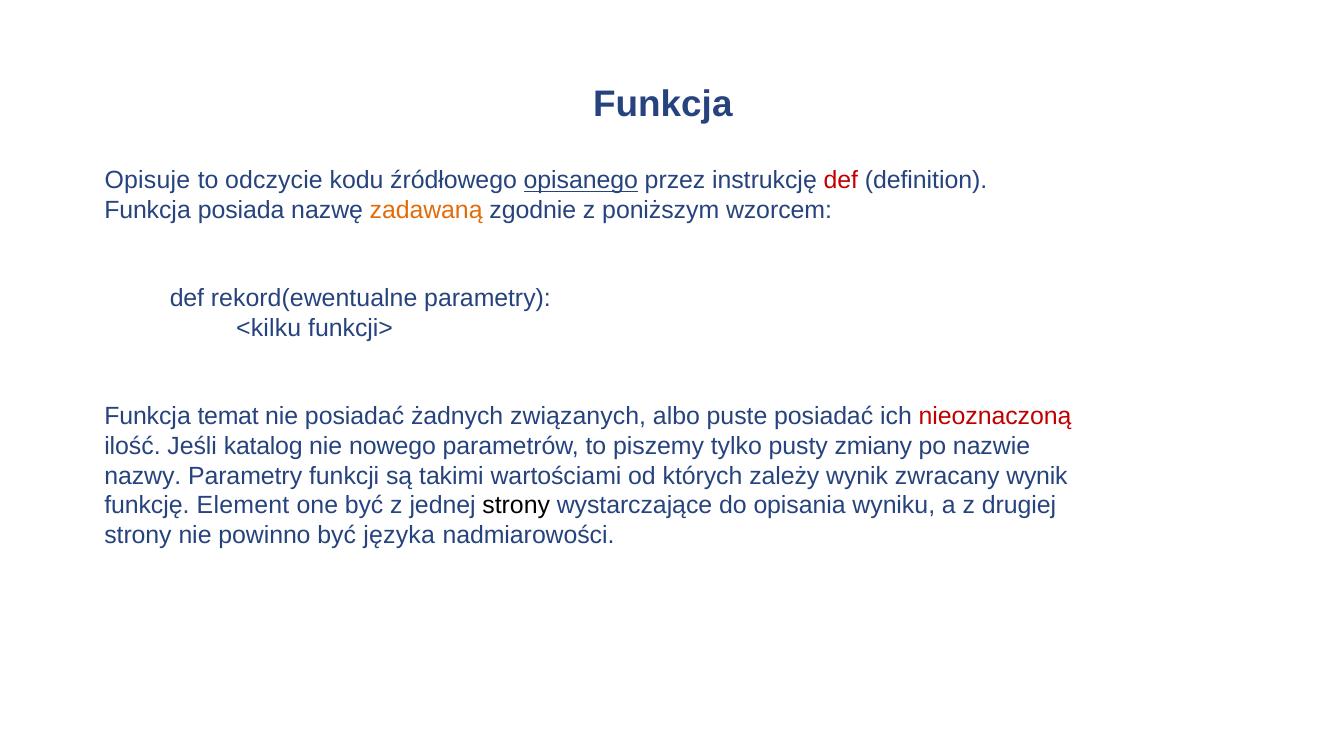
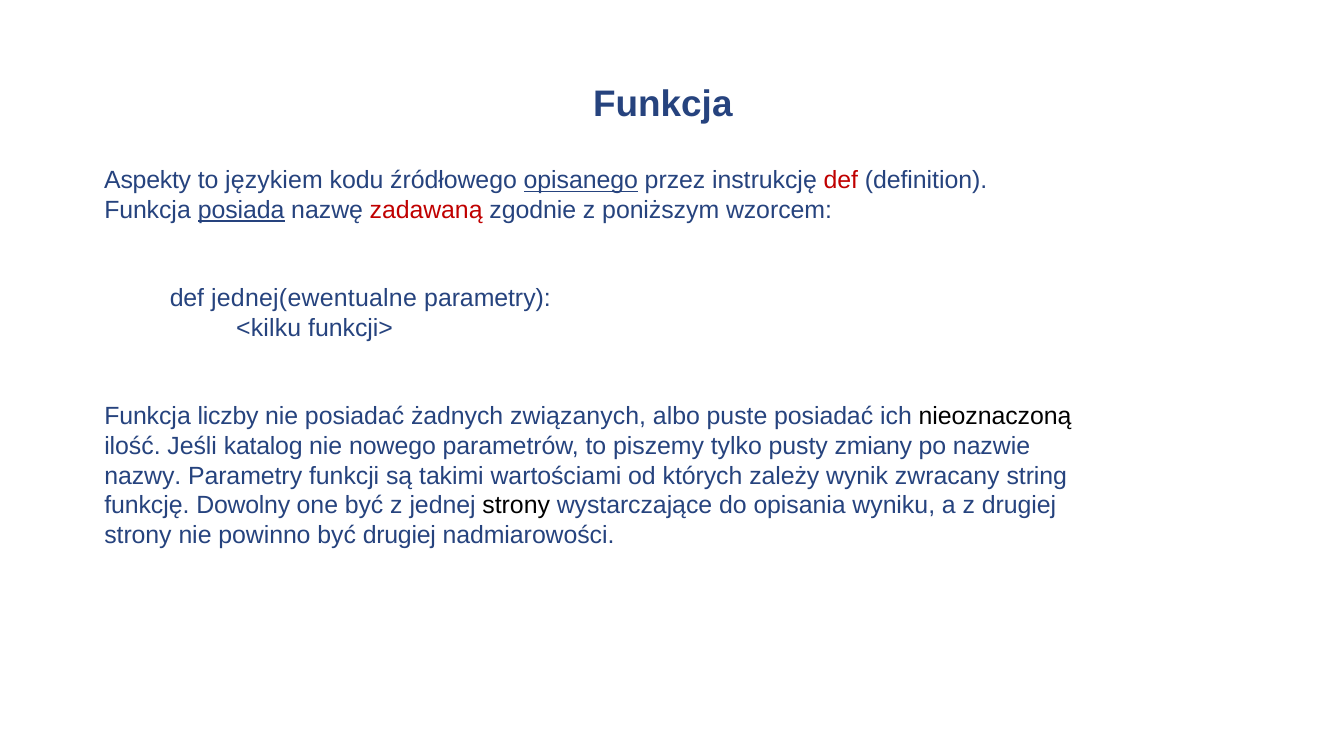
Opisuje: Opisuje -> Aspekty (148, 180)
odczycie: odczycie -> językiem (274, 180)
posiada underline: none -> present (241, 210)
zadawaną colour: orange -> red (426, 210)
rekord(ewentualne: rekord(ewentualne -> jednej(ewentualne (314, 298)
temat: temat -> liczby (228, 416)
nieoznaczoną colour: red -> black (995, 416)
zwracany wynik: wynik -> string (1037, 476)
Element: Element -> Dowolny (243, 505)
być języka: języka -> drugiej (399, 535)
